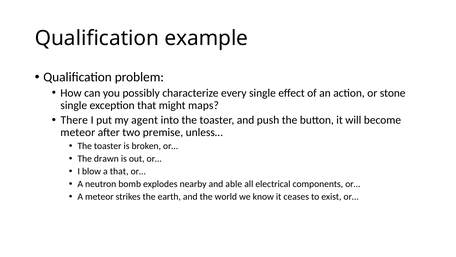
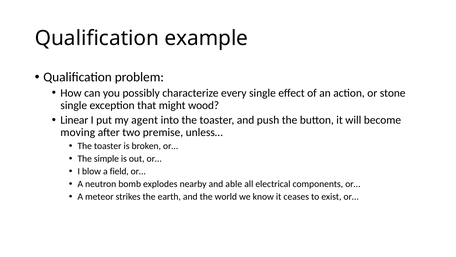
maps: maps -> wood (204, 105)
There: There -> Linear (74, 120)
meteor: meteor -> moving (78, 132)
drawn: drawn -> simple (106, 158)
a that: that -> field (119, 171)
